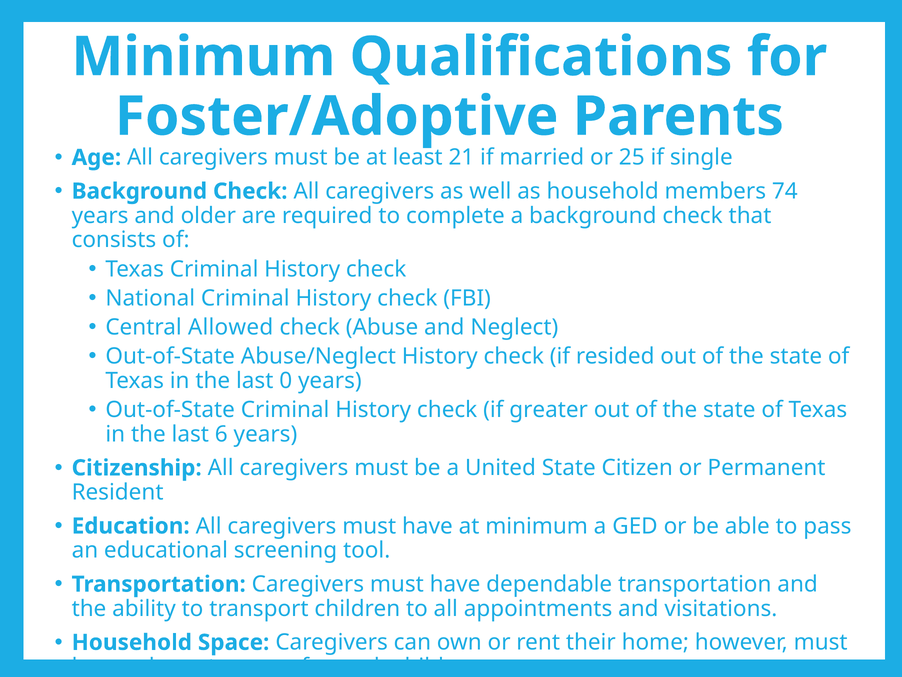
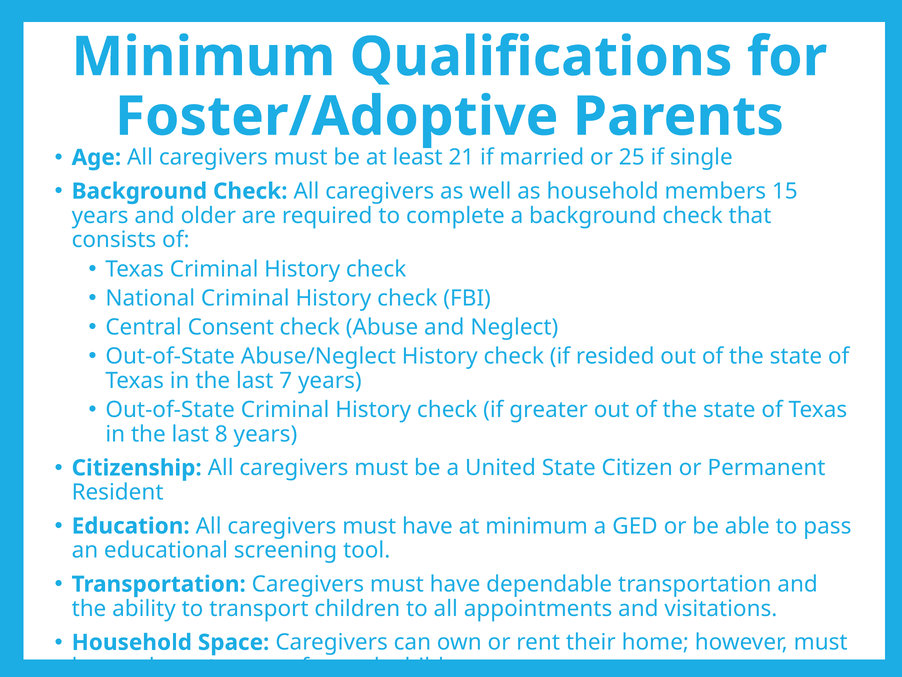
74: 74 -> 15 (785, 191)
Allowed: Allowed -> Consent (231, 327)
0: 0 -> 7 (286, 380)
6: 6 -> 8 (221, 434)
